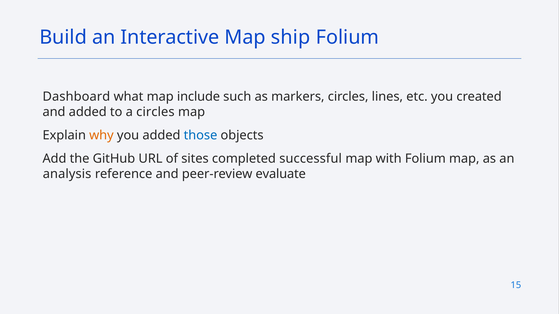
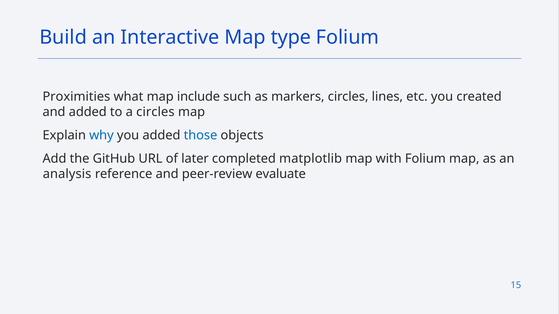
ship: ship -> type (291, 37)
Dashboard: Dashboard -> Proximities (76, 97)
why colour: orange -> blue (101, 135)
sites: sites -> later (195, 159)
successful: successful -> matplotlib (311, 159)
